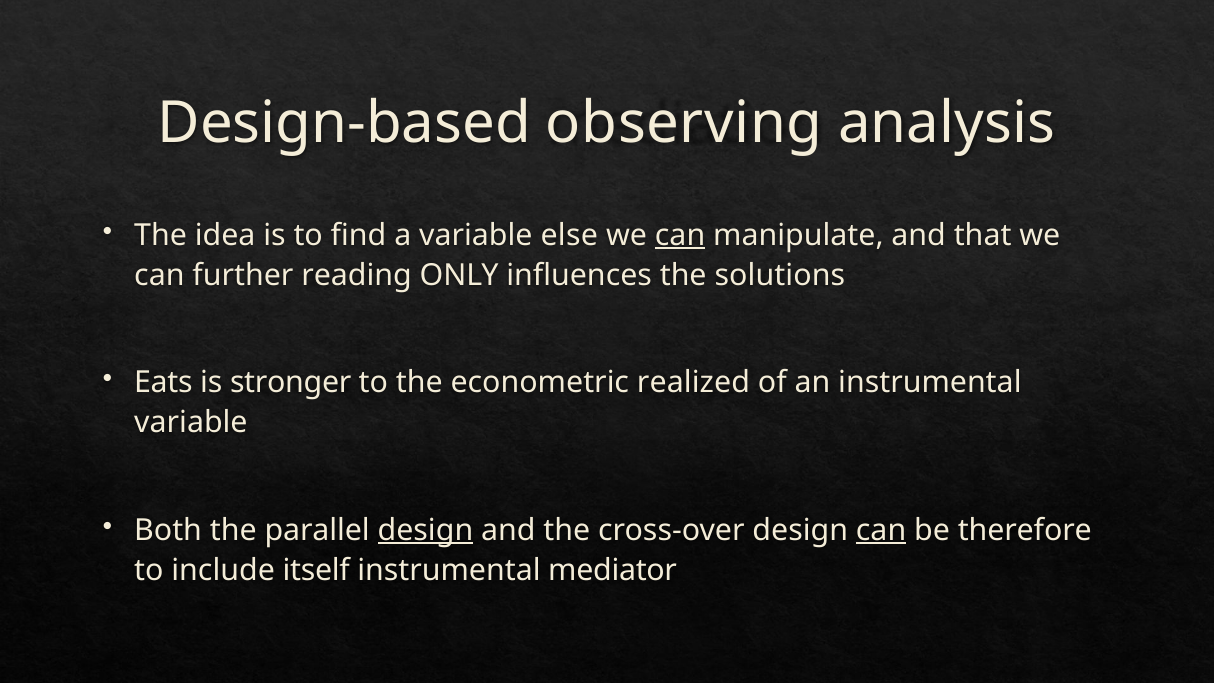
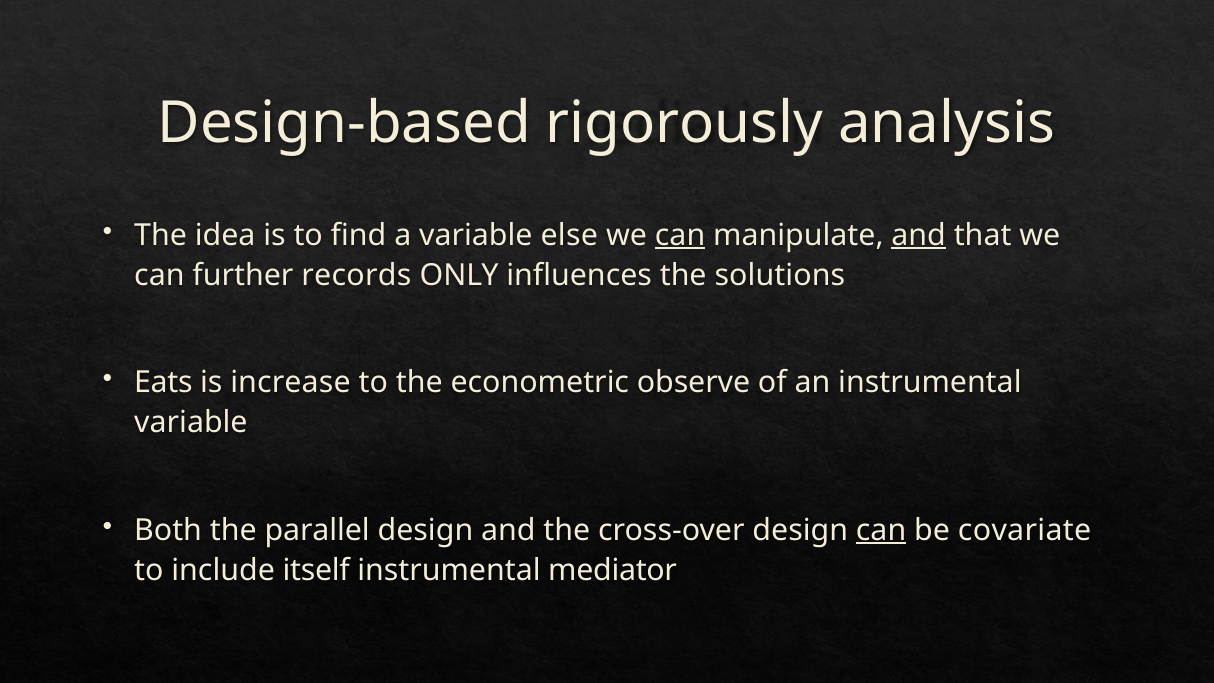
observing: observing -> rigorously (685, 123)
and underline: none -> present (919, 235)
reading: reading -> records (356, 275)
stronger: stronger -> increase (290, 383)
realized: realized -> observe (694, 383)
design underline: present -> none (425, 530)
therefore: therefore -> covariate (1025, 530)
